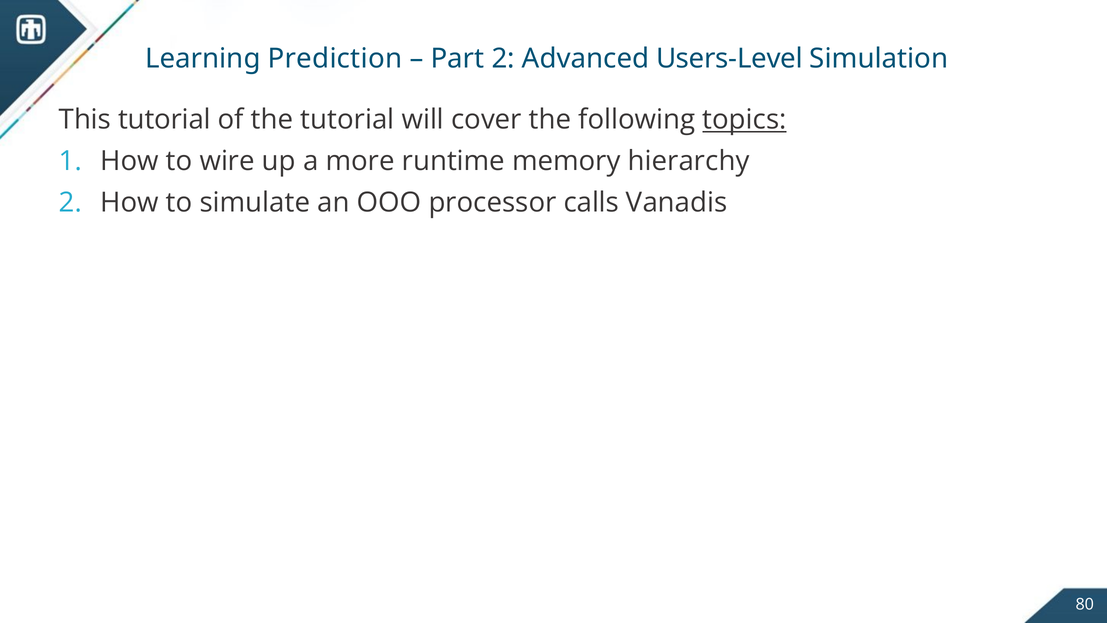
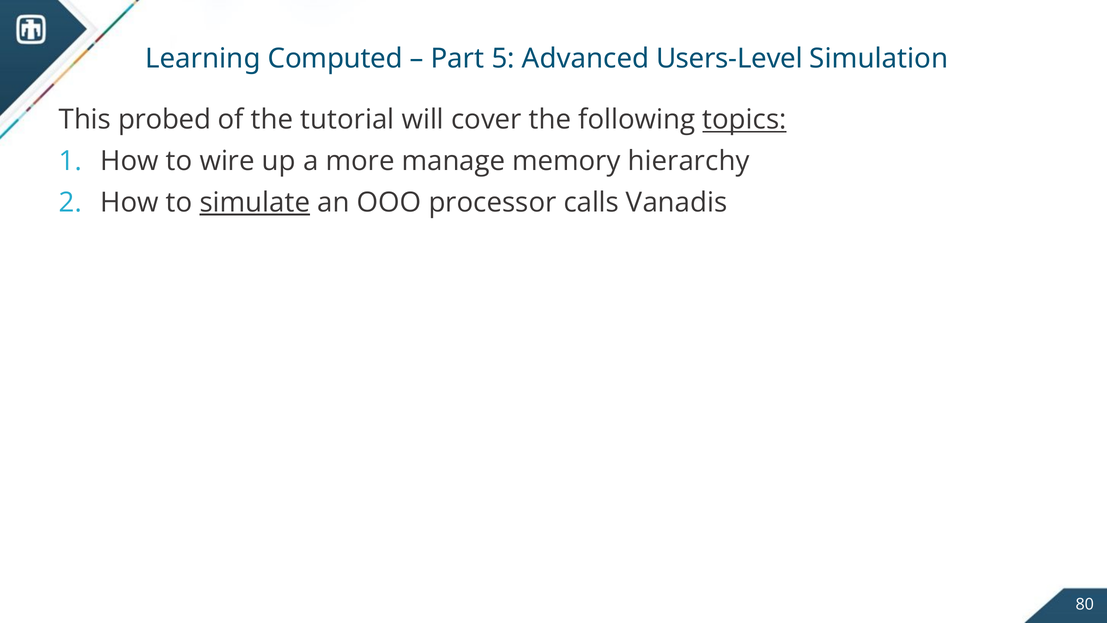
Prediction: Prediction -> Computed (335, 59)
Part 2: 2 -> 5 (503, 59)
This tutorial: tutorial -> probed (165, 120)
runtime: runtime -> manage (453, 161)
simulate underline: none -> present (255, 203)
